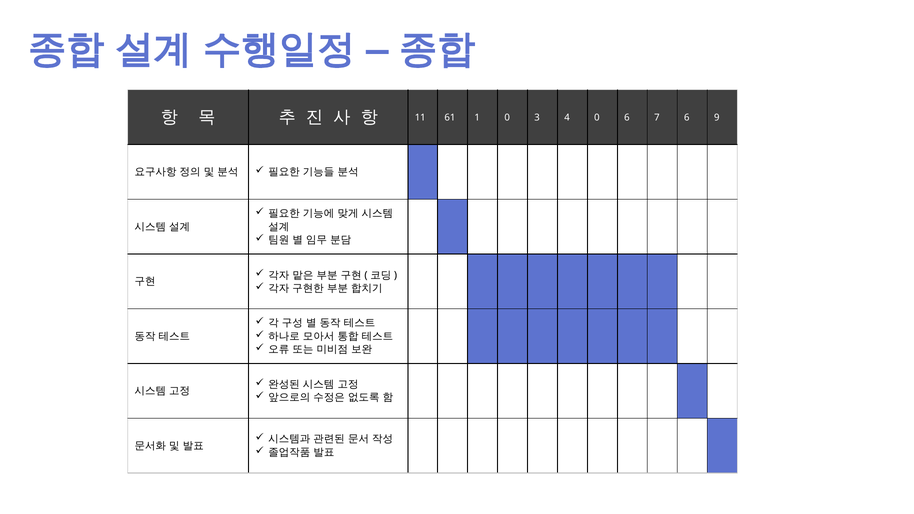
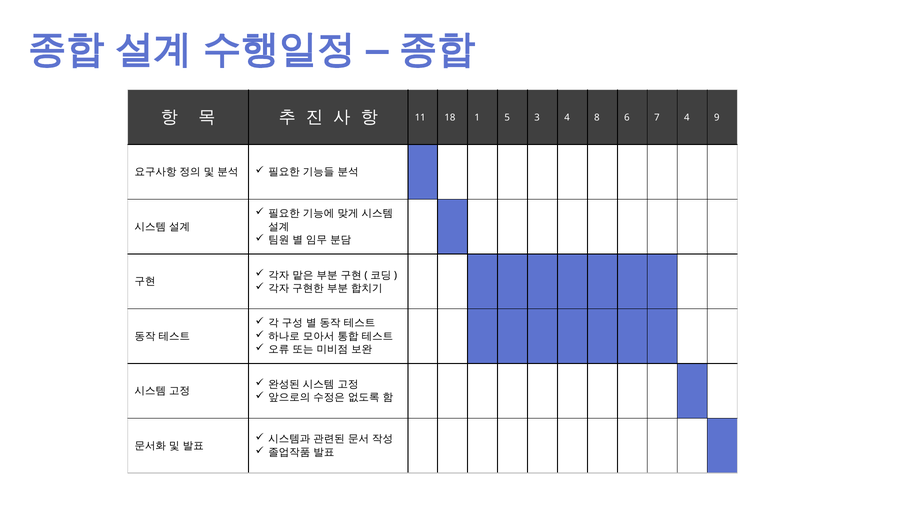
61: 61 -> 18 (450, 118)
1 0: 0 -> 5 (507, 118)
4 0: 0 -> 8 (597, 118)
7 6: 6 -> 4 (687, 118)
